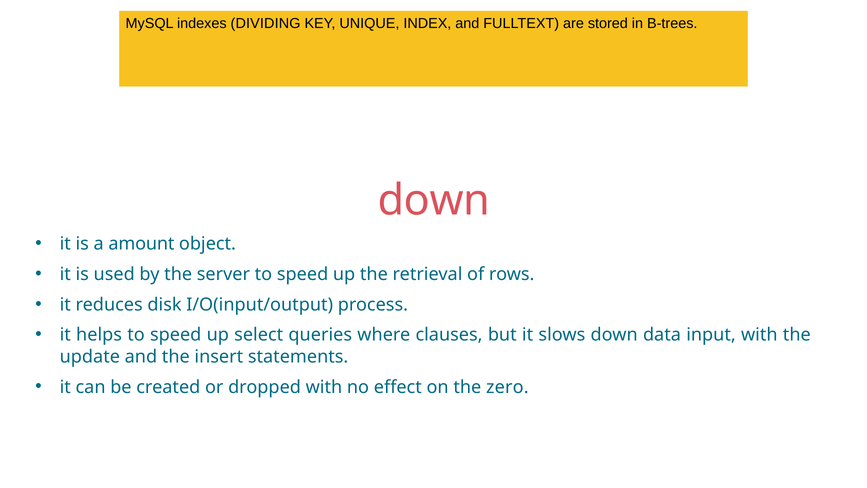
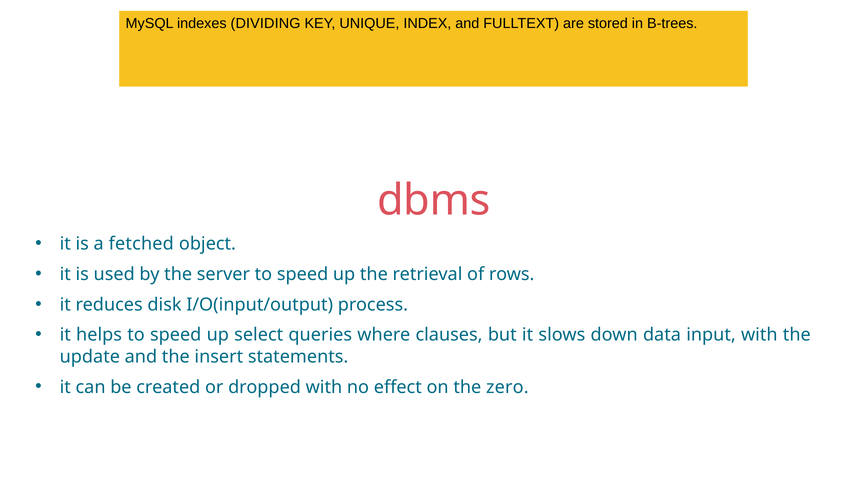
down: down -> dbms (434, 200)
amount: amount -> fetched (141, 244)
